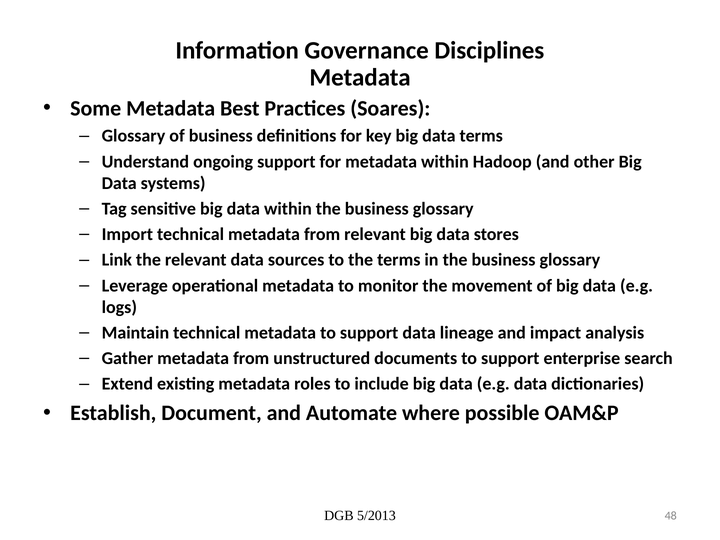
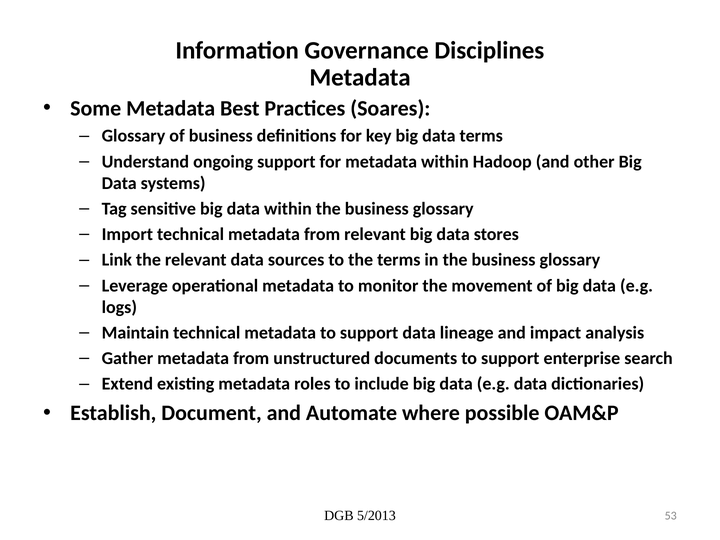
48: 48 -> 53 (671, 516)
